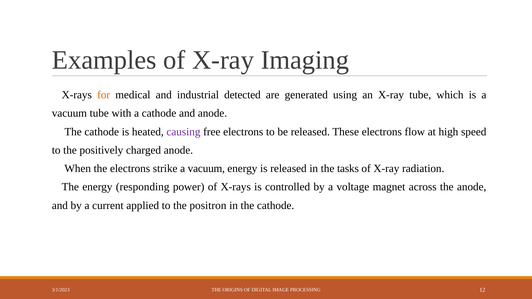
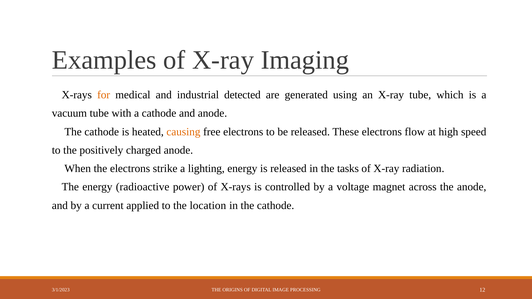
causing colour: purple -> orange (183, 132)
strike a vacuum: vacuum -> lighting (206, 169)
responding: responding -> radioactive (143, 187)
positron: positron -> location (208, 206)
